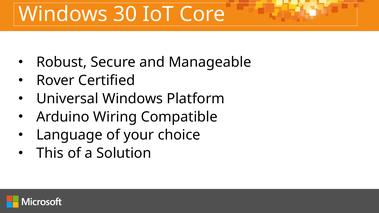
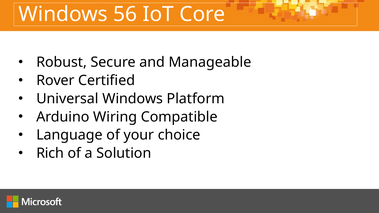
30: 30 -> 56 (125, 14)
This: This -> Rich (50, 153)
